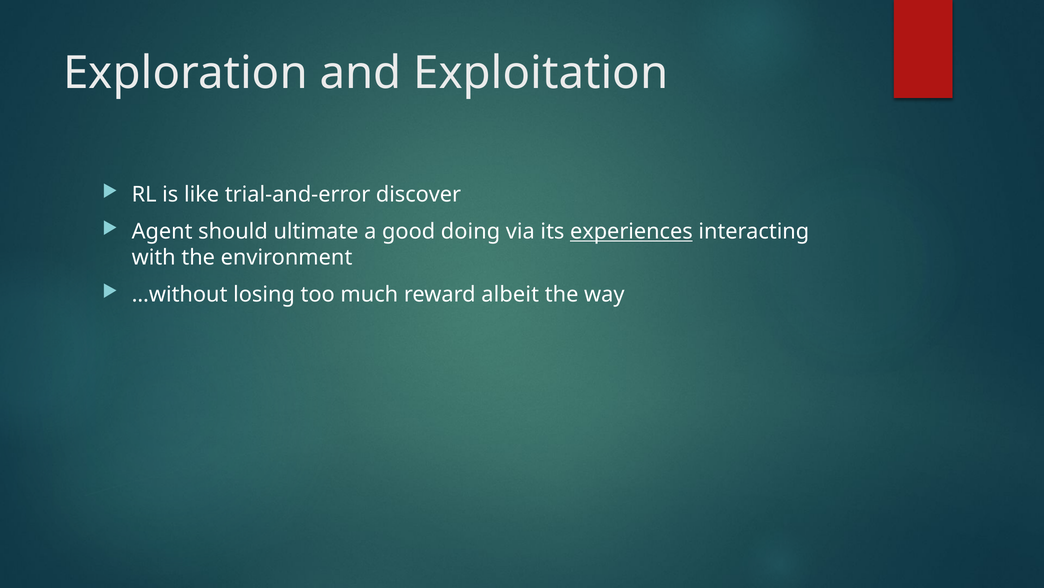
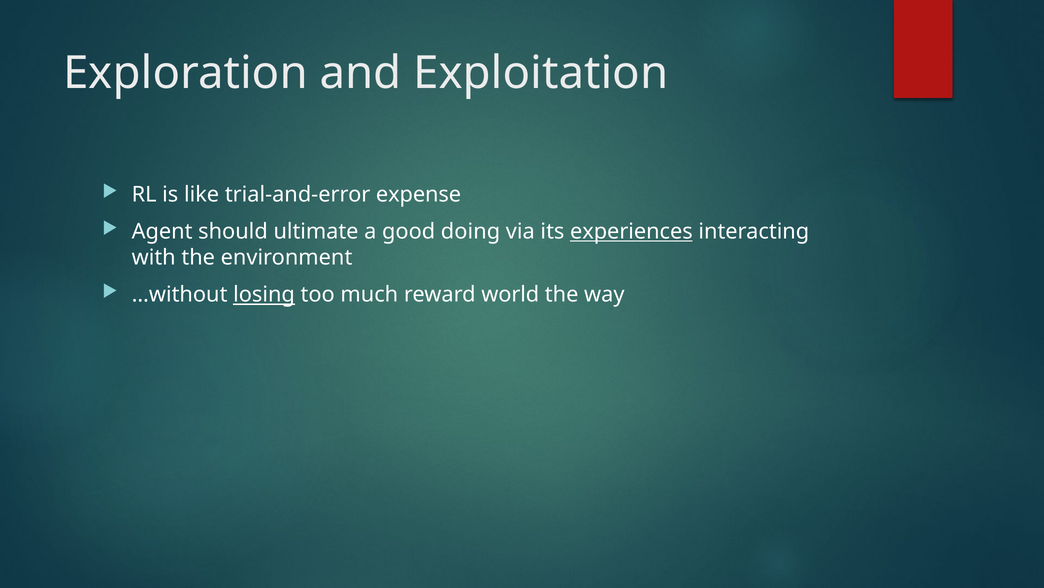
discover: discover -> expense (419, 194)
losing underline: none -> present (264, 294)
albeit: albeit -> world (510, 294)
